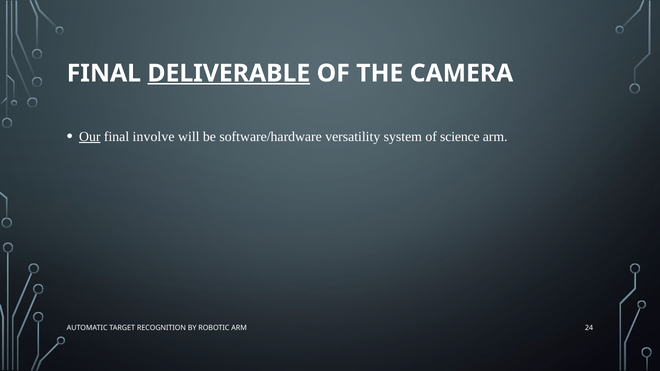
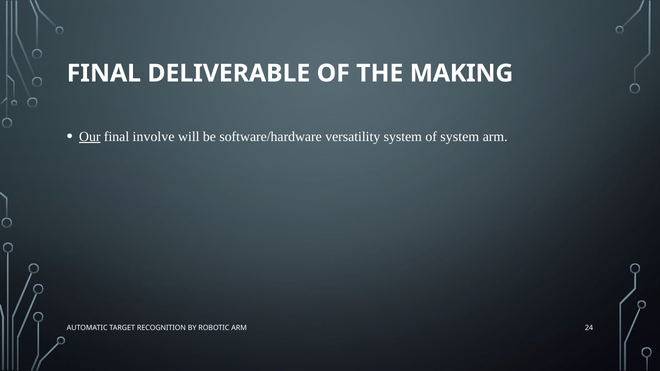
DELIVERABLE underline: present -> none (229, 73)
CAMERA: CAMERA -> MAKING (462, 73)
of science: science -> system (460, 137)
